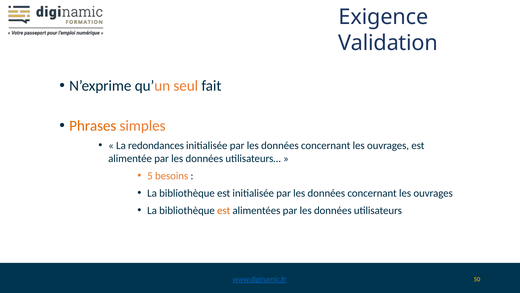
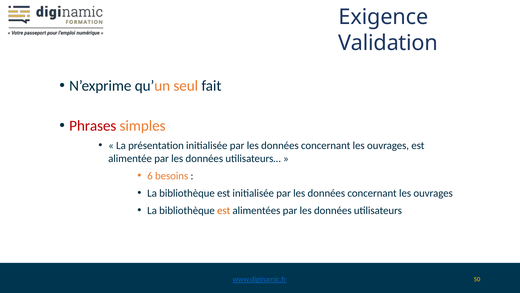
Phrases colour: orange -> red (93, 126)
redondances: redondances -> présentation (156, 145)
5: 5 -> 6 (150, 176)
